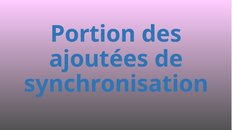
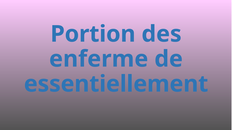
ajoutées: ajoutées -> enferme (99, 59)
synchronisation: synchronisation -> essentiellement (116, 84)
